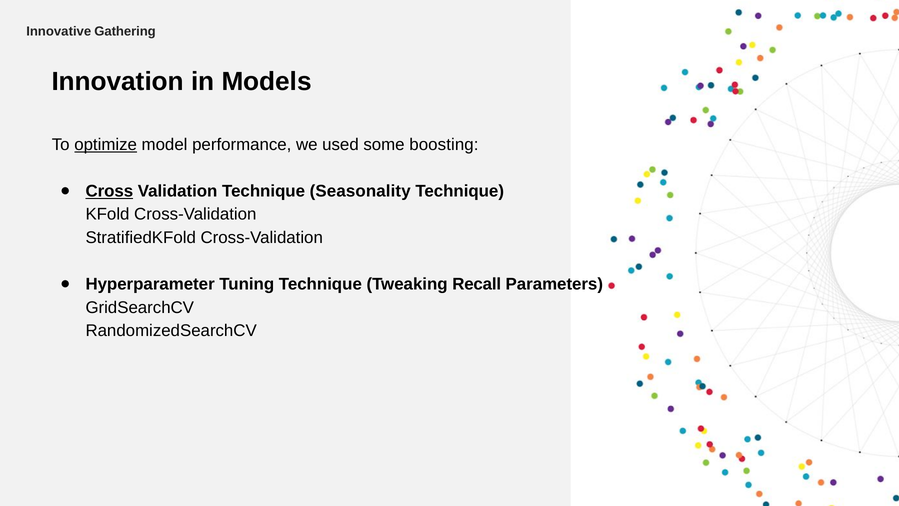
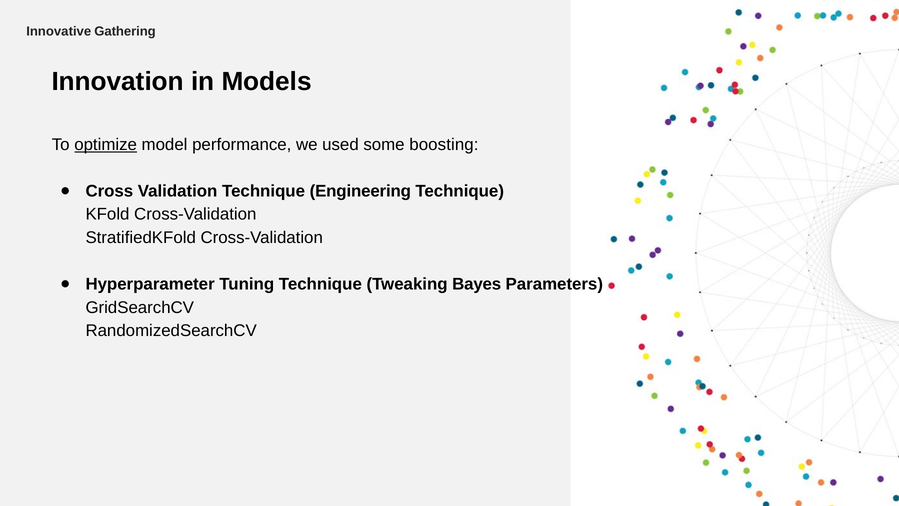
Cross underline: present -> none (109, 191)
Seasonality: Seasonality -> Engineering (360, 191)
Recall: Recall -> Bayes (477, 284)
